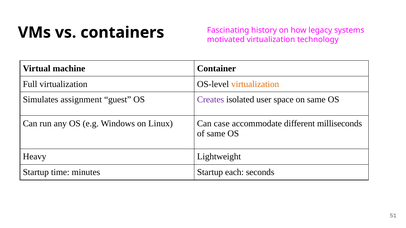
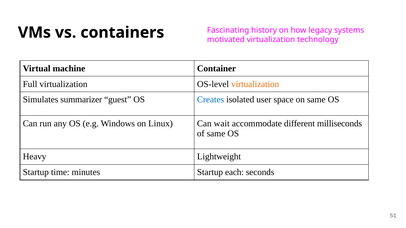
assignment: assignment -> summarizer (81, 100)
Creates colour: purple -> blue (211, 100)
case: case -> wait (222, 124)
